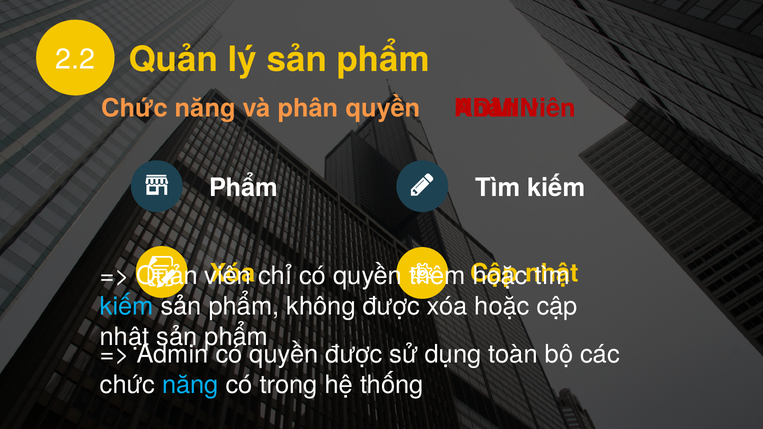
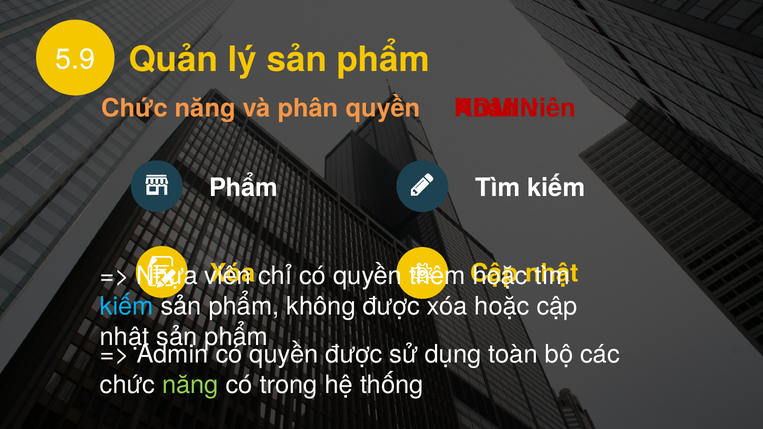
2.2: 2.2 -> 5.9 (75, 60)
Quản: Quản -> Nhựa (167, 276)
năng colour: light blue -> light green (190, 385)
